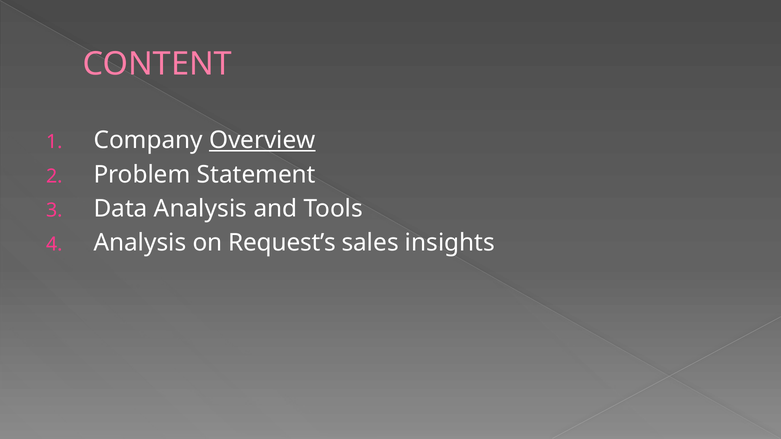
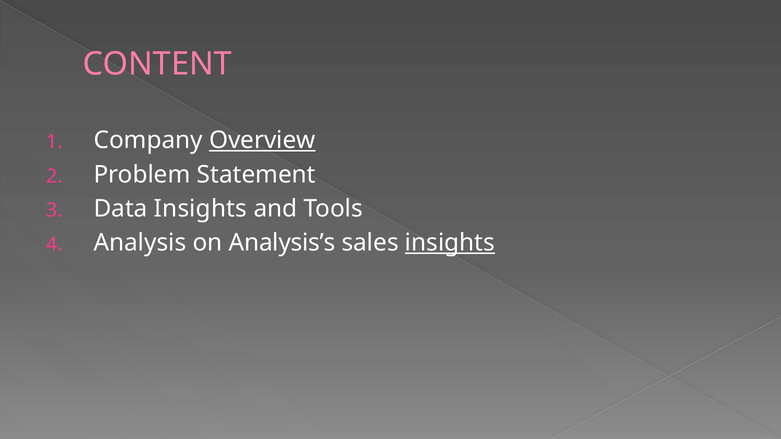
Data Analysis: Analysis -> Insights (200, 209)
Request’s: Request’s -> Analysis’s (282, 243)
insights underline: none -> present (450, 243)
